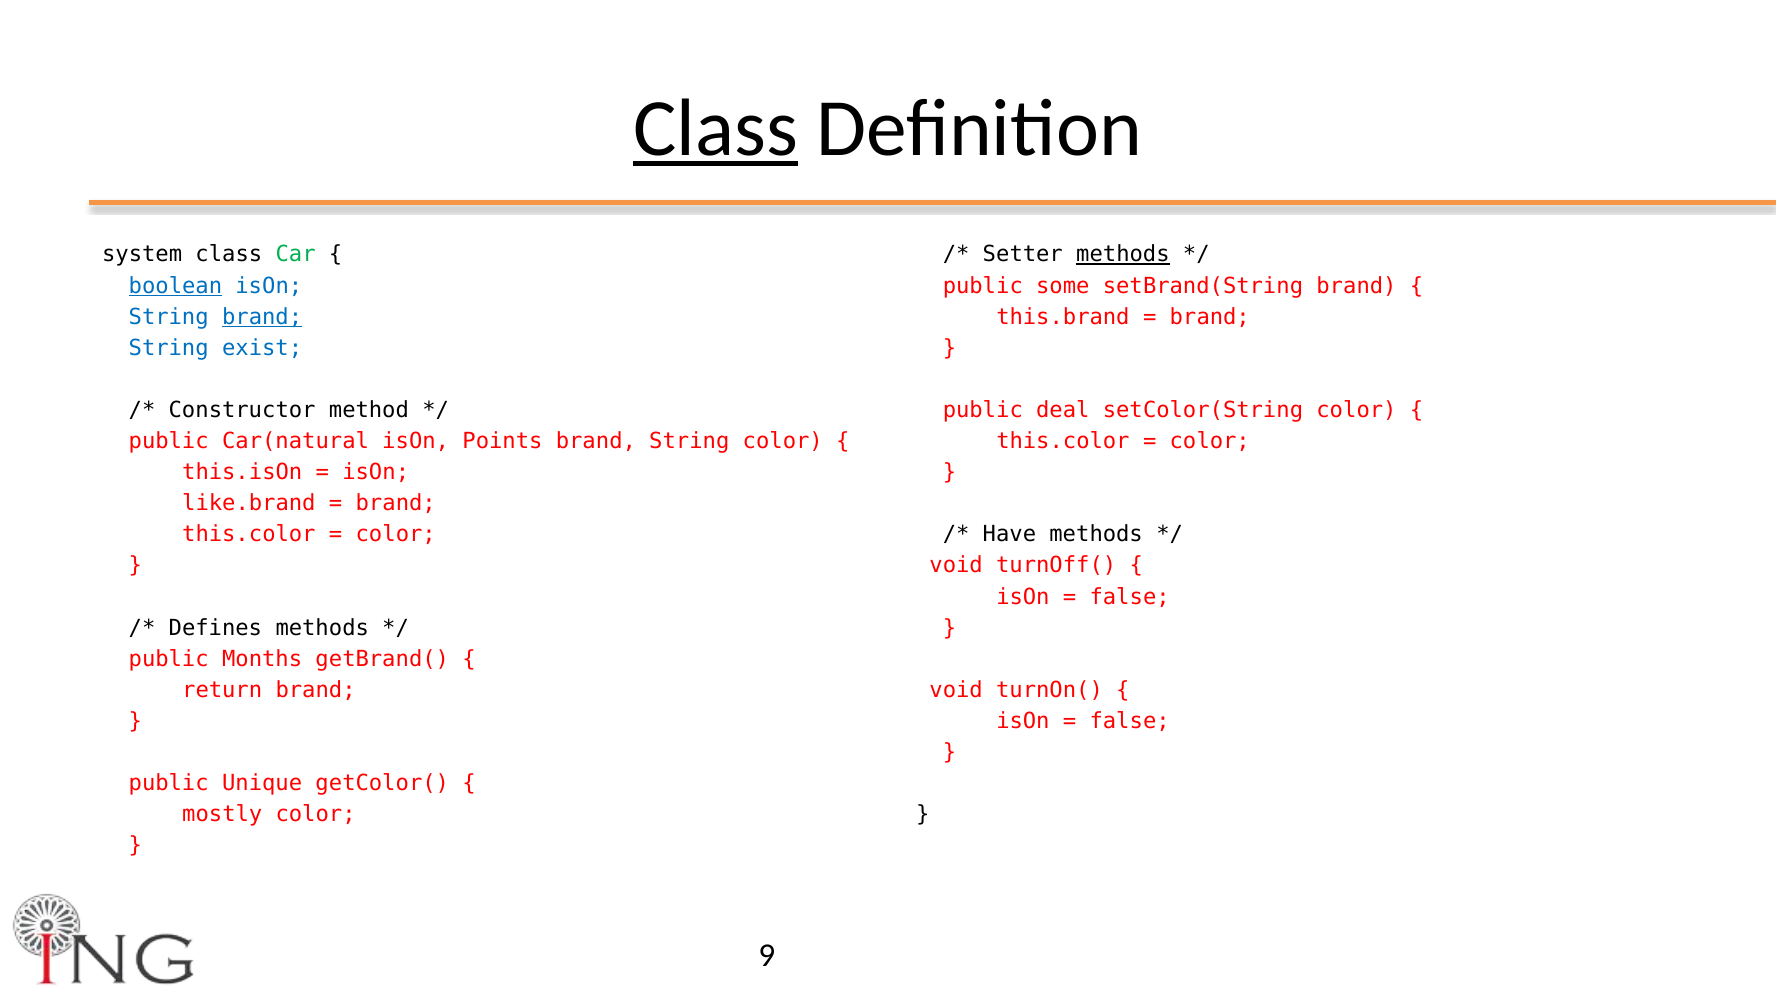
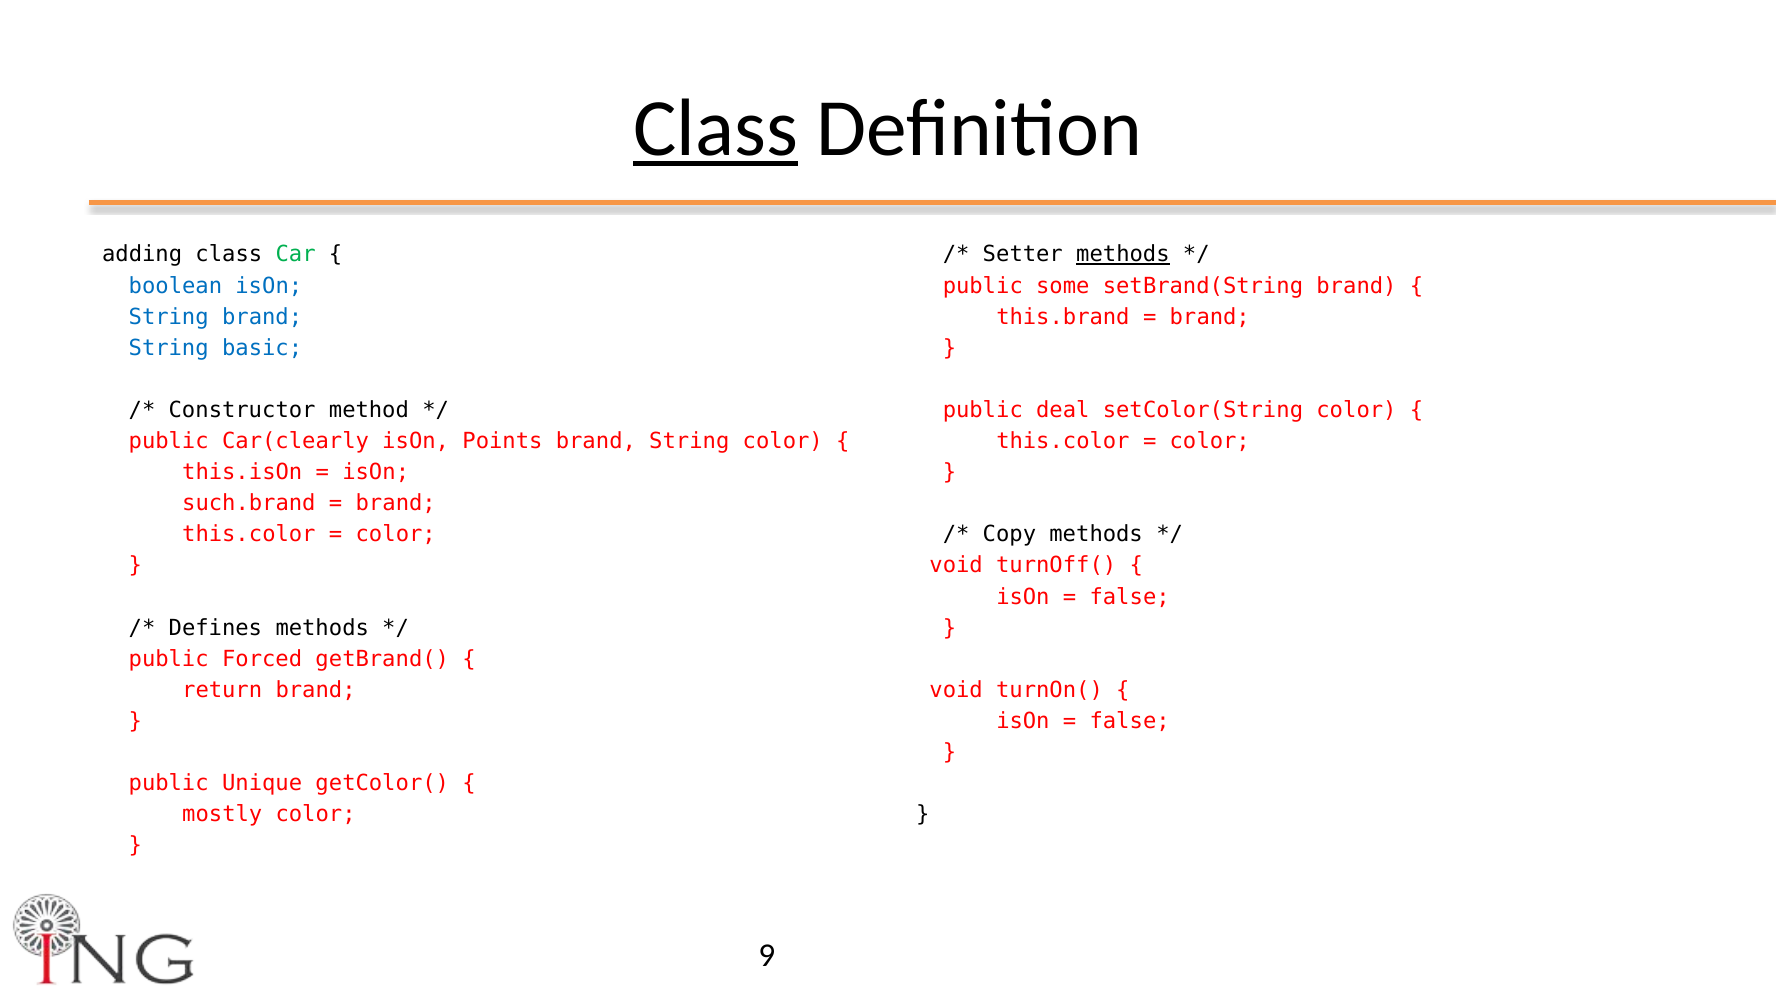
system: system -> adding (142, 255)
boolean underline: present -> none (175, 286)
brand underline: present -> none (262, 317)
exist: exist -> basic (262, 348)
Car(natural: Car(natural -> Car(clearly (296, 441)
like.brand: like.brand -> such.brand (249, 503)
Have: Have -> Copy (1009, 534)
Months: Months -> Forced (262, 659)
